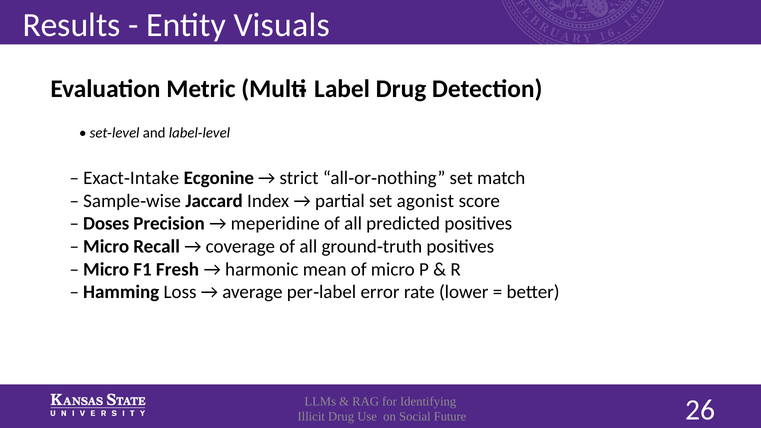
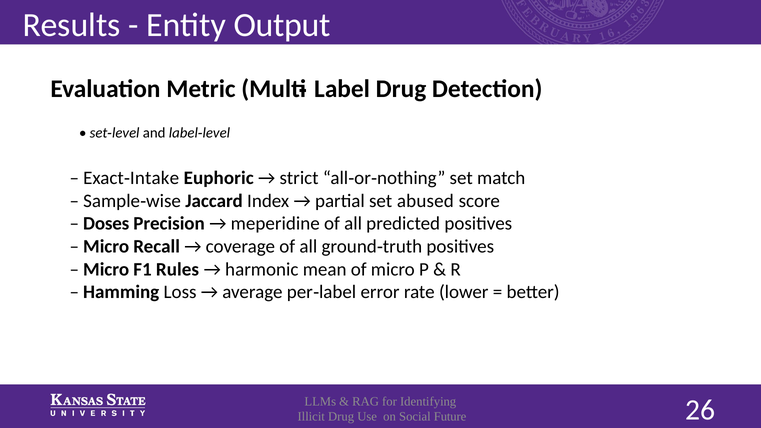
Visuals: Visuals -> Output (282, 25)
Ecgonine: Ecgonine -> Euphoric (219, 178)
agonist: agonist -> abused (425, 201)
Fresh: Fresh -> Rules (178, 269)
